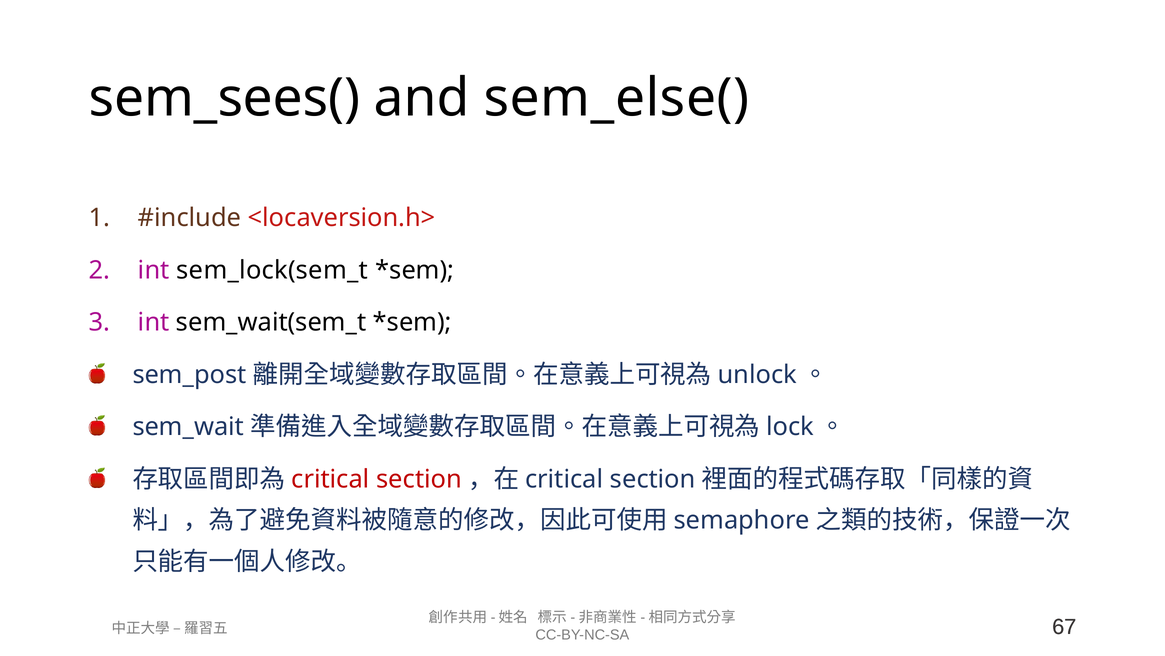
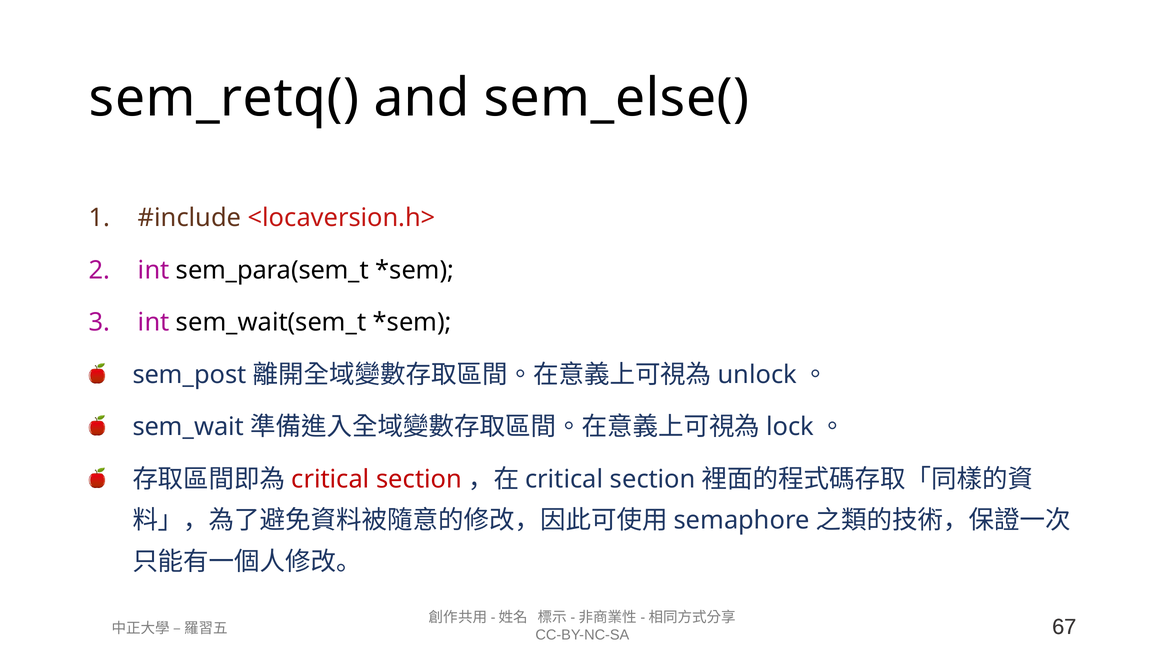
sem_sees(: sem_sees( -> sem_retq( (224, 98)
sem_lock(sem_t: sem_lock(sem_t -> sem_para(sem_t (272, 270)
